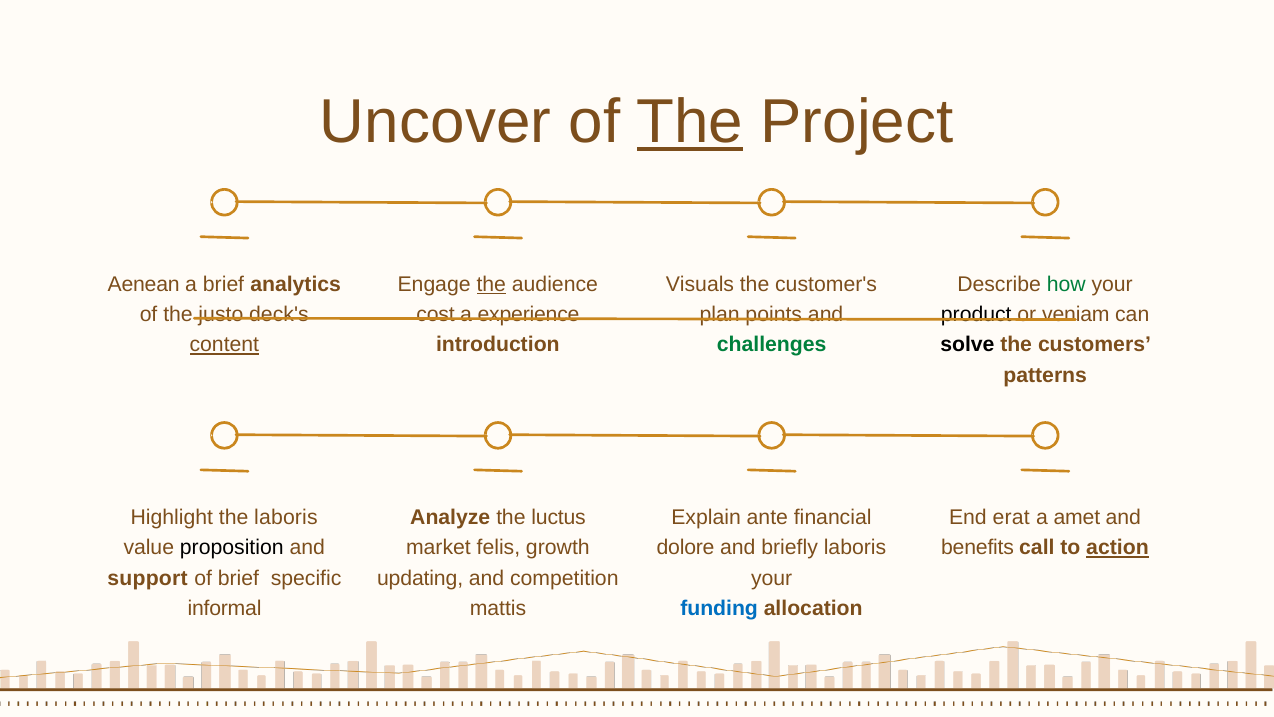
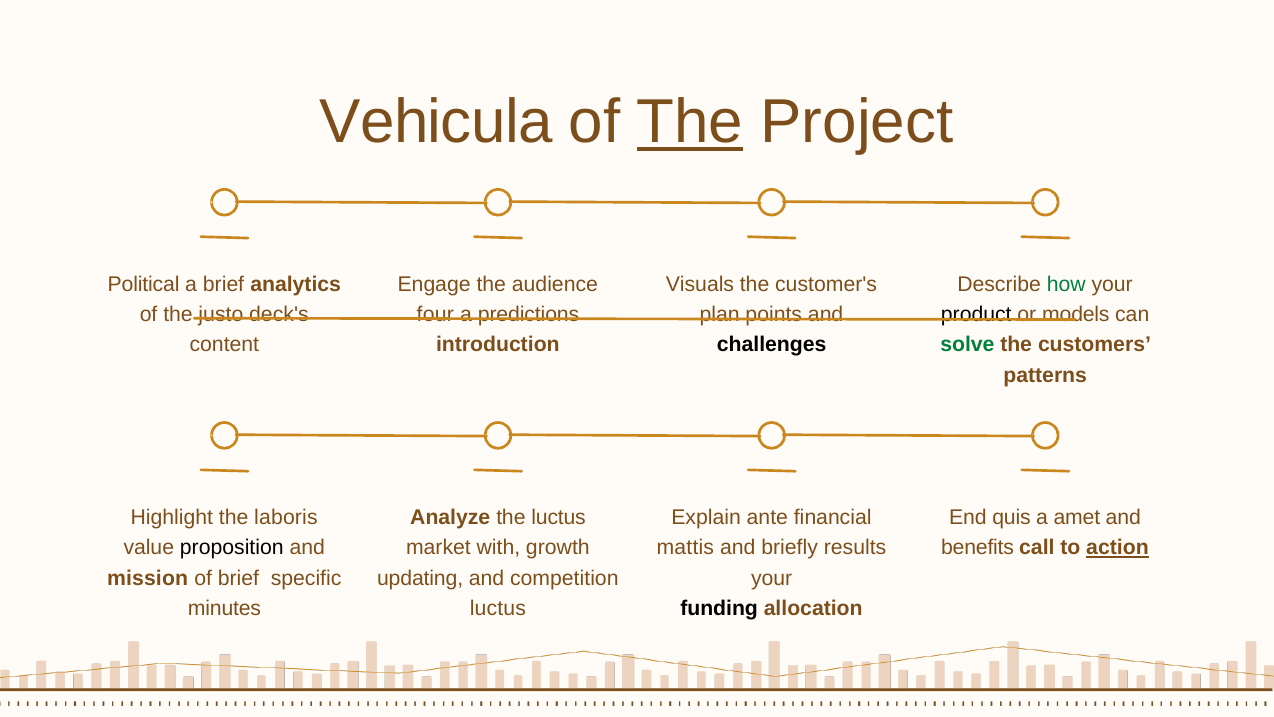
Uncover: Uncover -> Vehicula (436, 122)
Aenean: Aenean -> Political (144, 284)
the underline: present -> none (491, 284)
cost: cost -> four (435, 315)
experience: experience -> predictions (529, 315)
veniam: veniam -> models (1076, 315)
content underline: present -> none (224, 345)
challenges colour: green -> black (772, 345)
solve colour: black -> green (967, 345)
erat: erat -> quis (1011, 517)
felis: felis -> with (498, 547)
dolore: dolore -> mattis (685, 547)
briefly laboris: laboris -> results (855, 547)
support: support -> mission (148, 578)
informal: informal -> minutes (224, 608)
mattis: mattis -> luctus (498, 608)
funding colour: blue -> black (719, 608)
